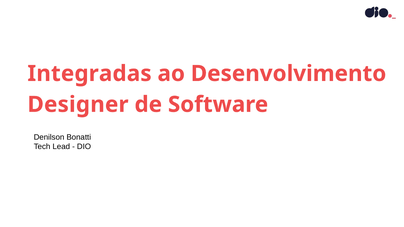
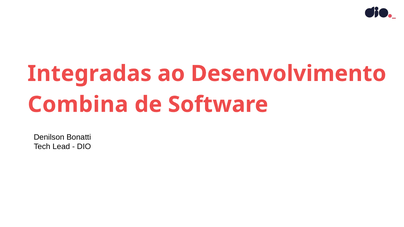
Designer: Designer -> Combina (78, 105)
